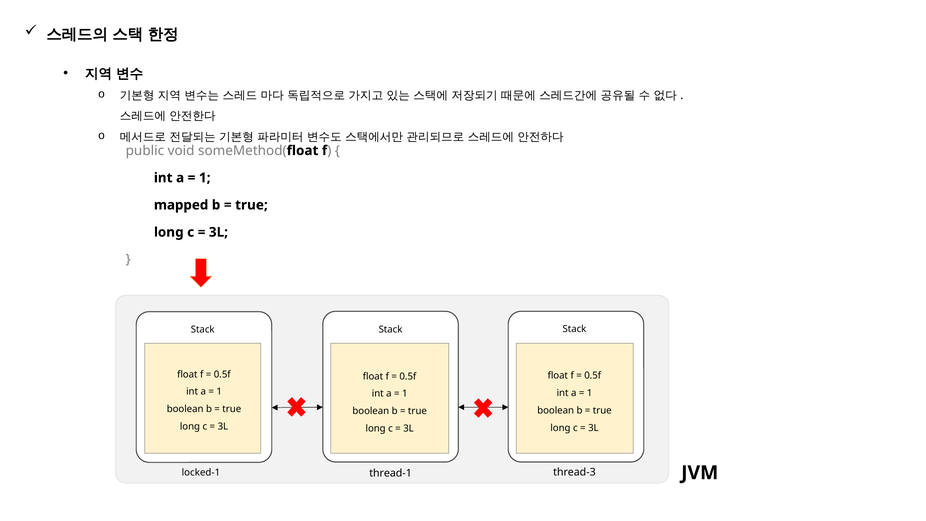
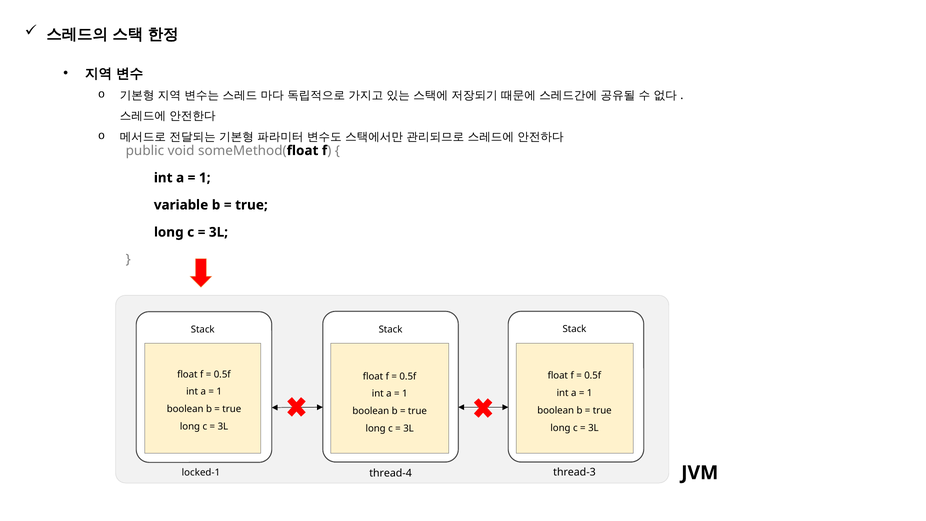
mapped: mapped -> variable (181, 205)
thread-1: thread-1 -> thread-4 (391, 473)
